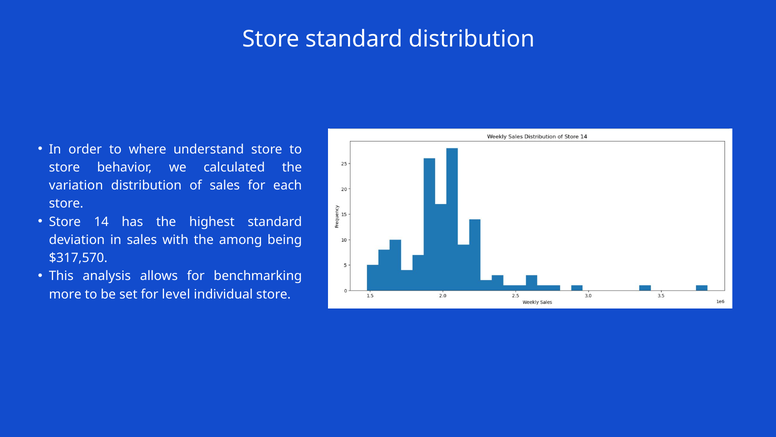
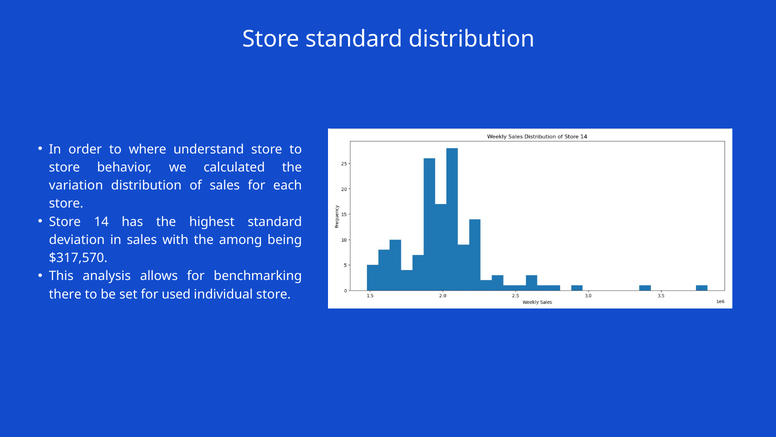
more: more -> there (65, 294)
level: level -> used (176, 294)
